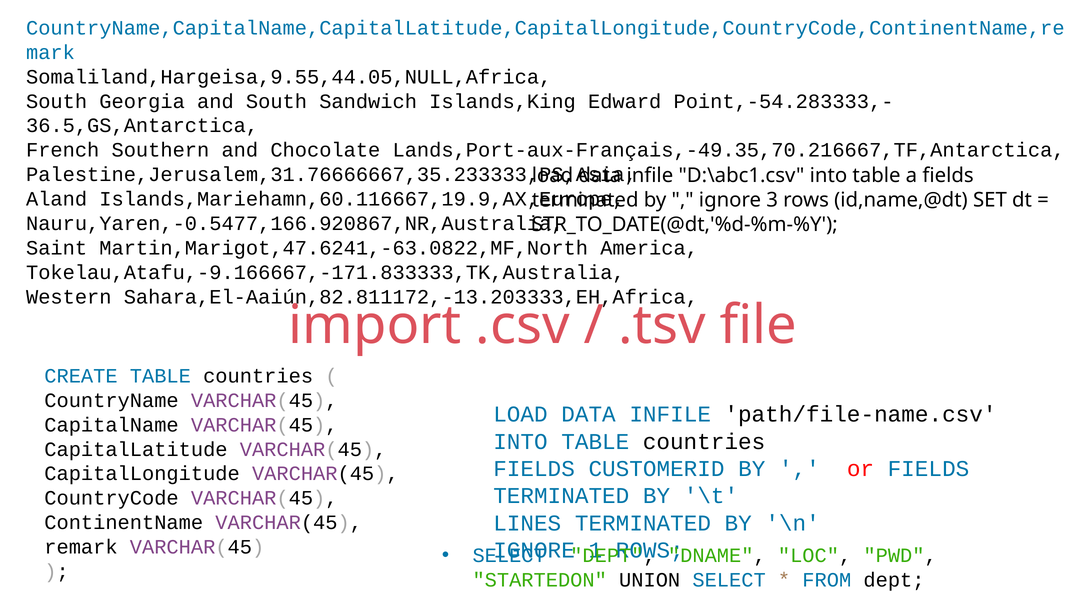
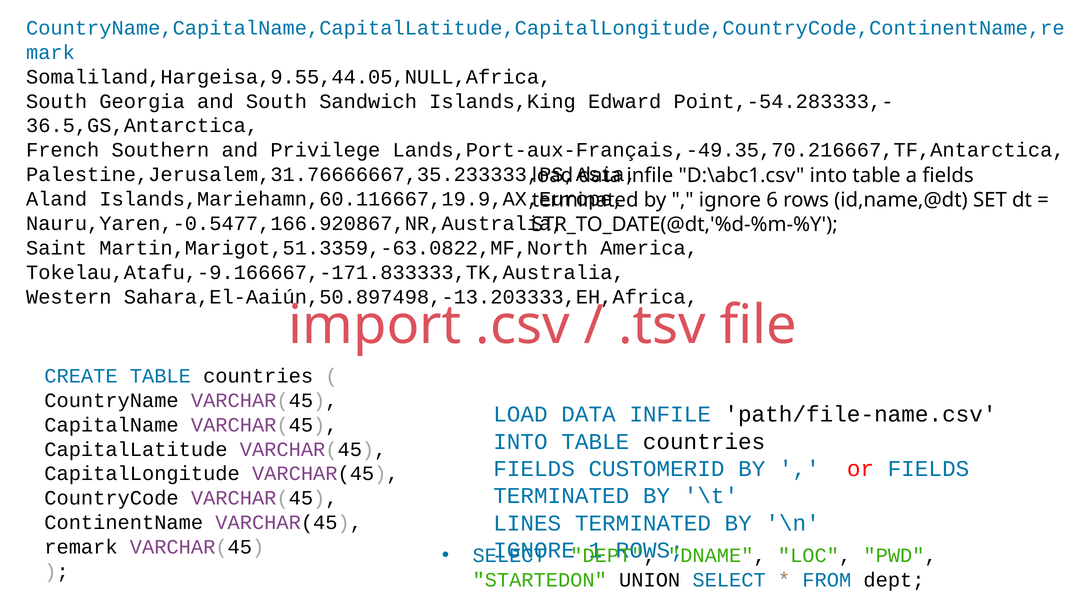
Chocolate: Chocolate -> Privilege (325, 150)
3: 3 -> 6 (772, 200)
Martin,Marigot,47.6241,-63.0822,MF,North: Martin,Marigot,47.6241,-63.0822,MF,North -> Martin,Marigot,51.3359,-63.0822,MF,North (344, 248)
Sahara,El-Aaiún,82.811172,-13.203333,EH,Africa: Sahara,El-Aaiún,82.811172,-13.203333,EH,Africa -> Sahara,El-Aaiún,50.897498,-13.203333,EH,Africa (411, 297)
